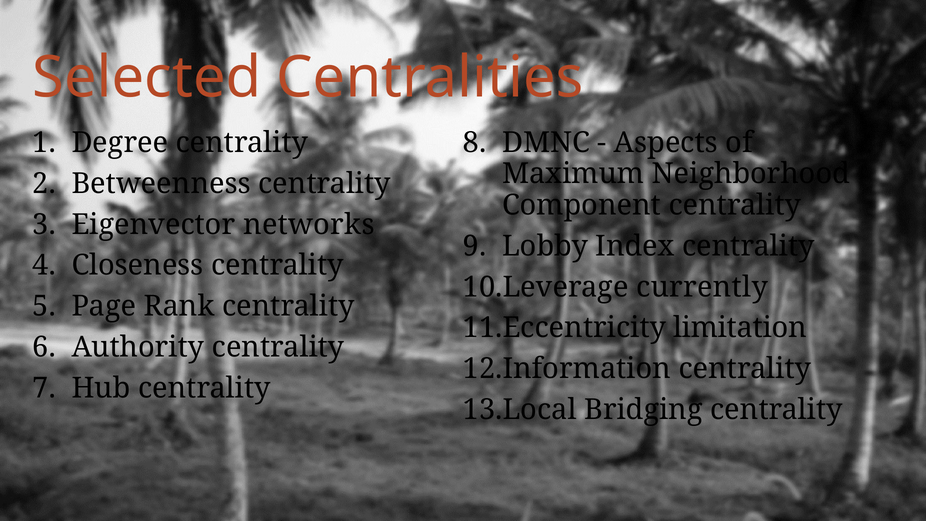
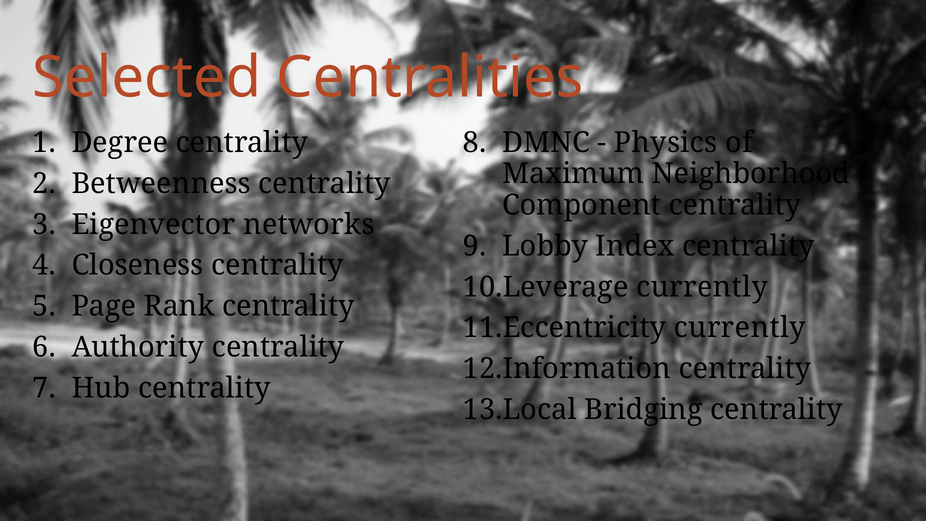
Aspects: Aspects -> Physics (666, 143)
limitation: limitation -> currently (740, 328)
